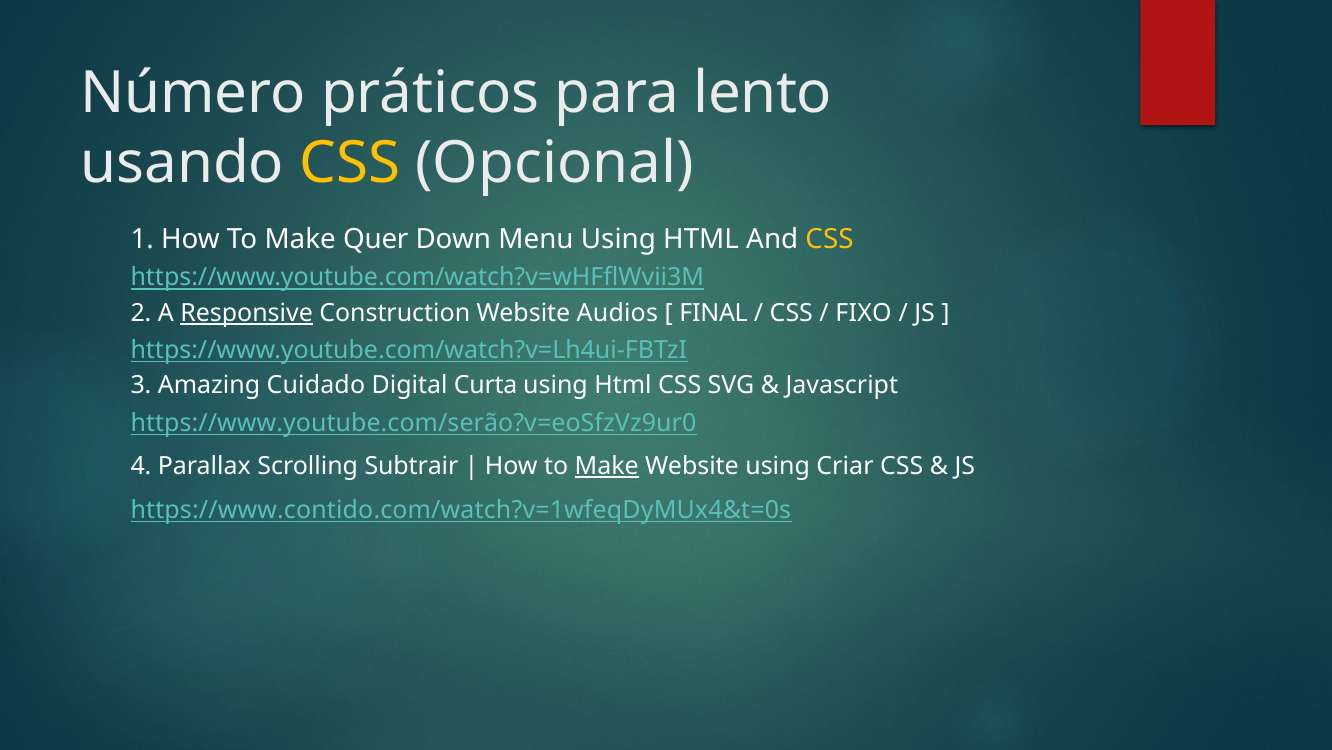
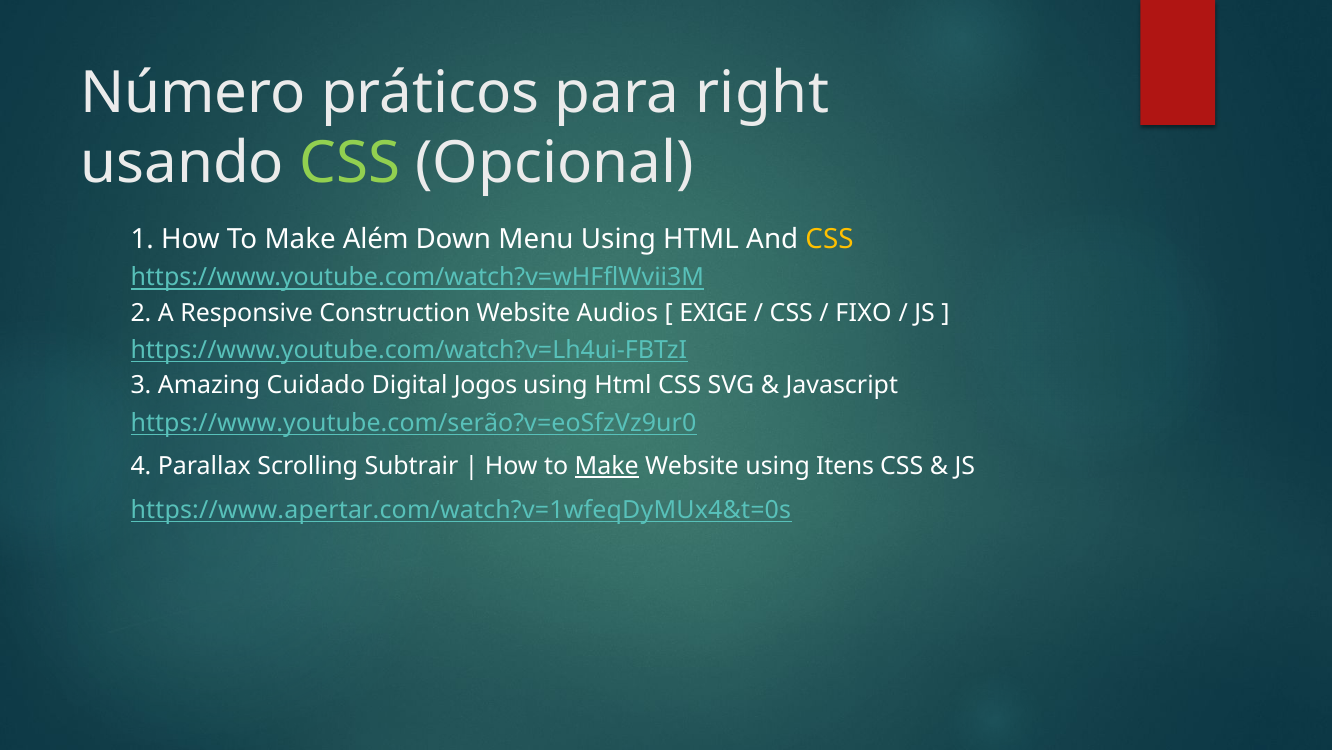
lento: lento -> right (762, 94)
CSS colour: yellow -> light green (350, 163)
Quer: Quer -> Além (376, 239)
Responsive underline: present -> none (247, 313)
FINAL: FINAL -> EXIGE (714, 313)
Curta: Curta -> Jogos (486, 385)
Criar: Criar -> Itens (845, 466)
https://www.contido.com/watch?v=1wfeqDyMUx4&t=0s: https://www.contido.com/watch?v=1wfeqDyMUx4&t=0s -> https://www.apertar.com/watch?v=1wfeqDyMUx4&t=0s (461, 510)
